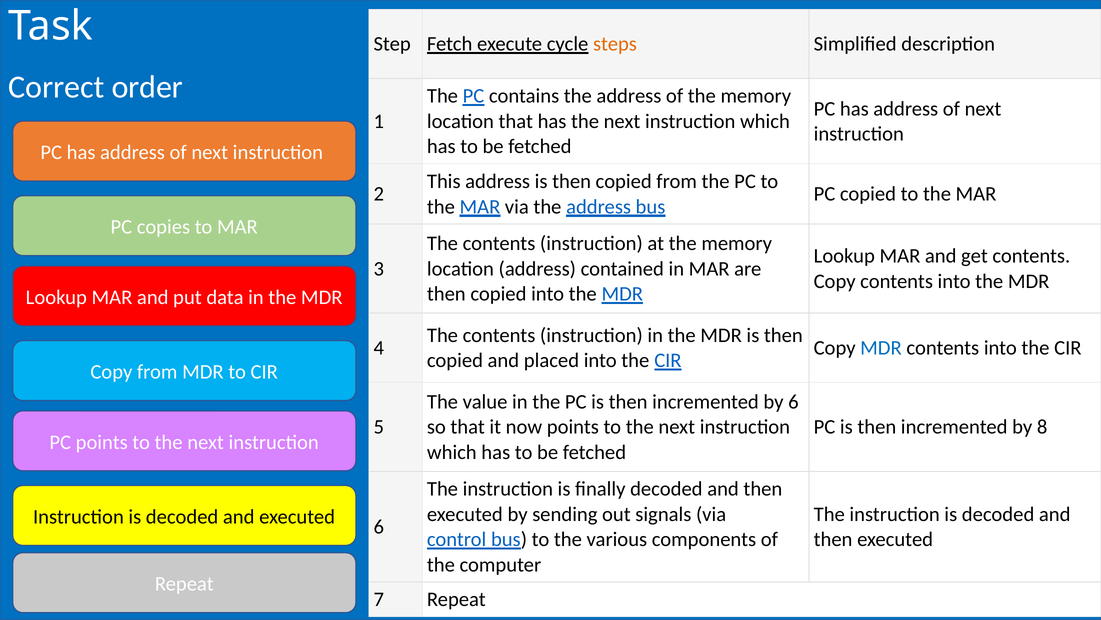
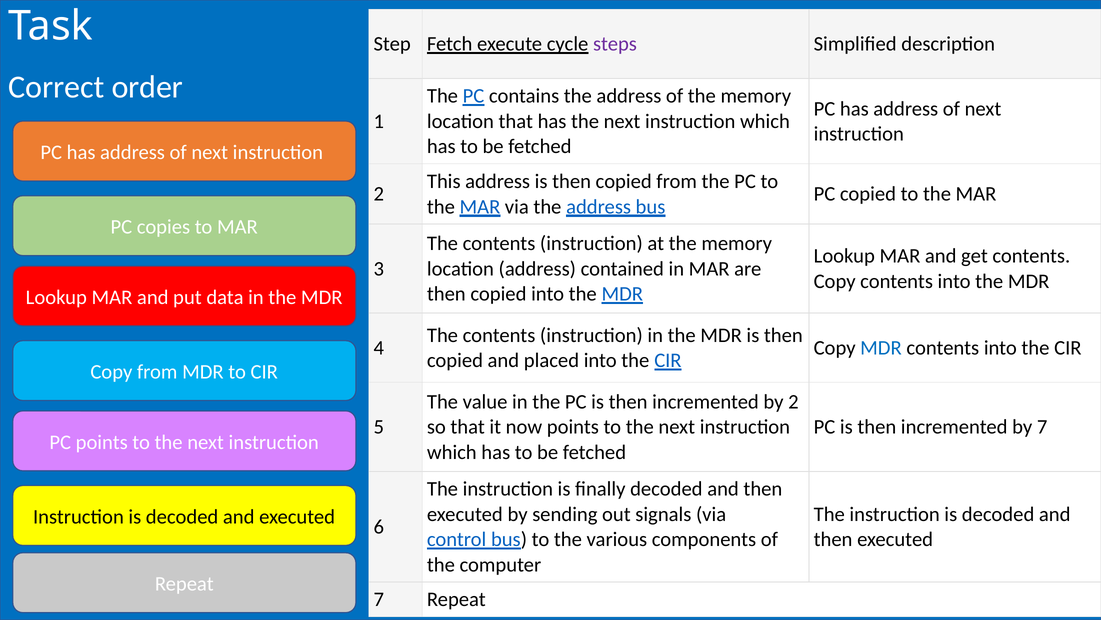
steps colour: orange -> purple (615, 44)
by 6: 6 -> 2 (793, 401)
by 8: 8 -> 7 (1042, 427)
